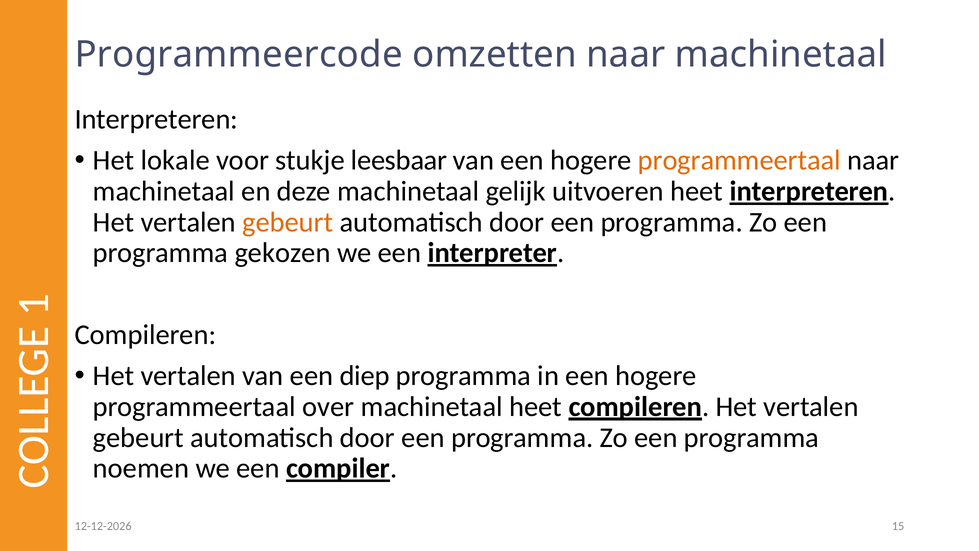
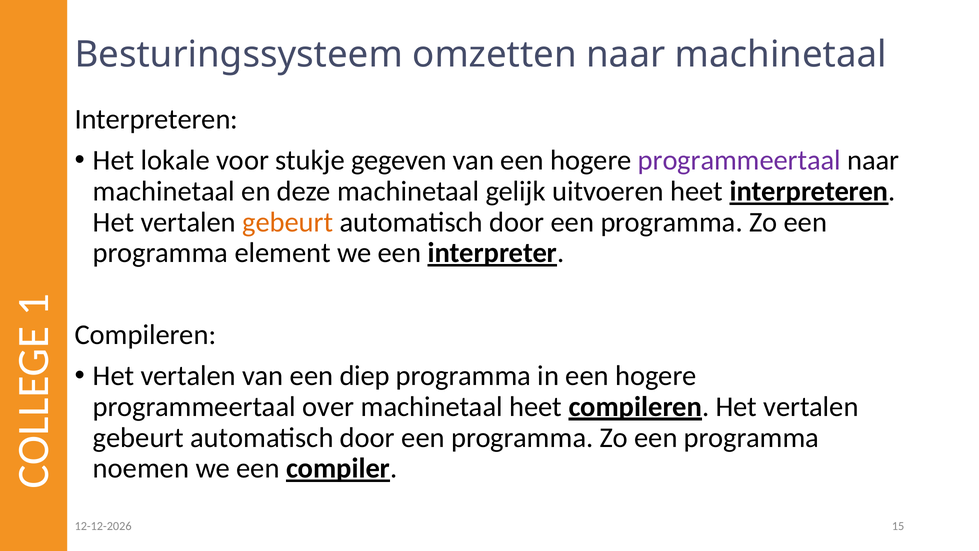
Programmeercode: Programmeercode -> Besturingssysteem (239, 54)
leesbaar: leesbaar -> gegeven (399, 160)
programmeertaal colour: orange -> purple (739, 160)
gekozen: gekozen -> element (283, 253)
